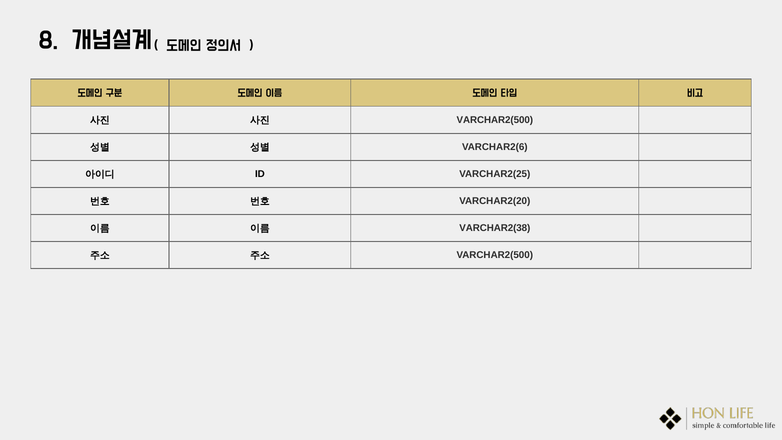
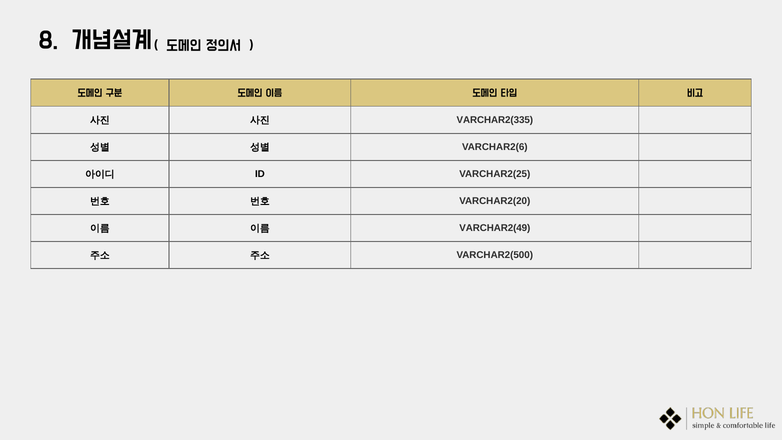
VARCHAR2(500: VARCHAR2(500 -> VARCHAR2(335 (495, 120)
VARCHAR2(38: VARCHAR2(38 -> VARCHAR2(49 (495, 228)
